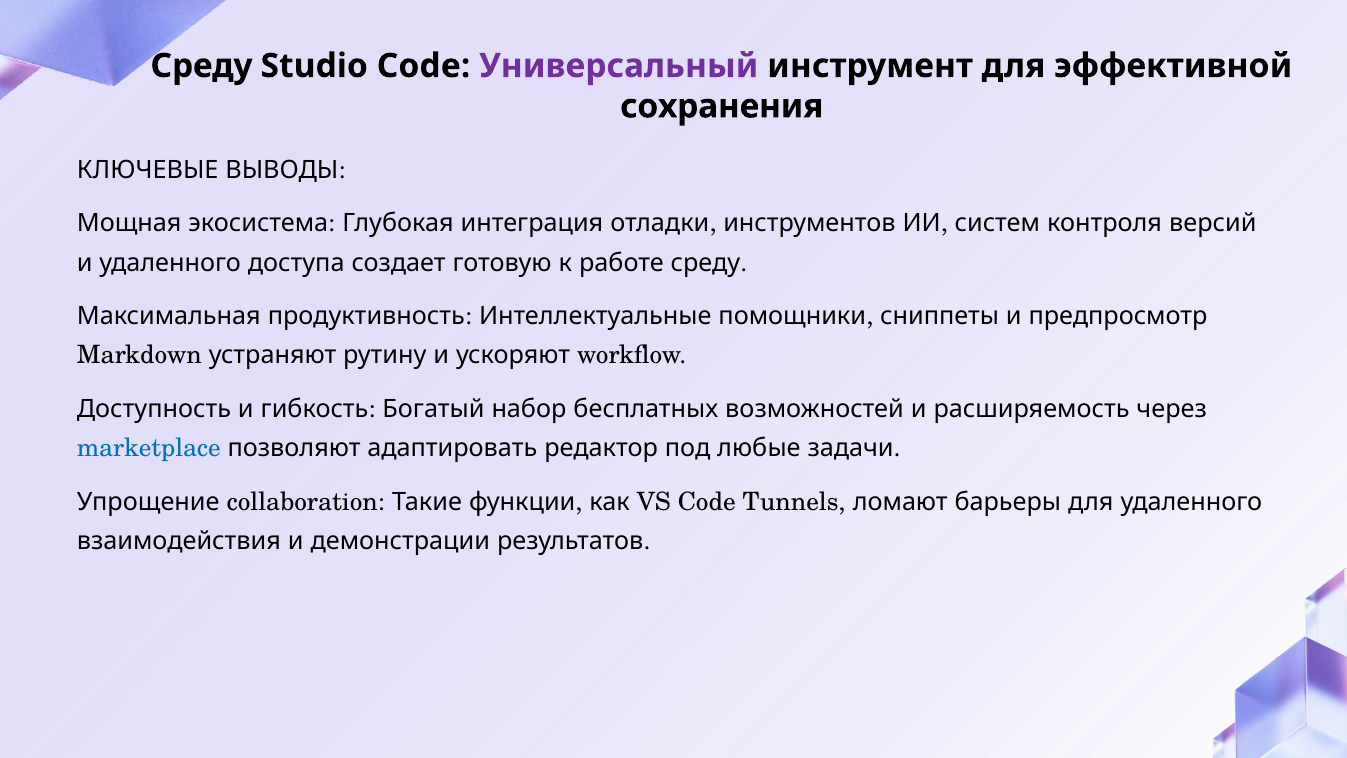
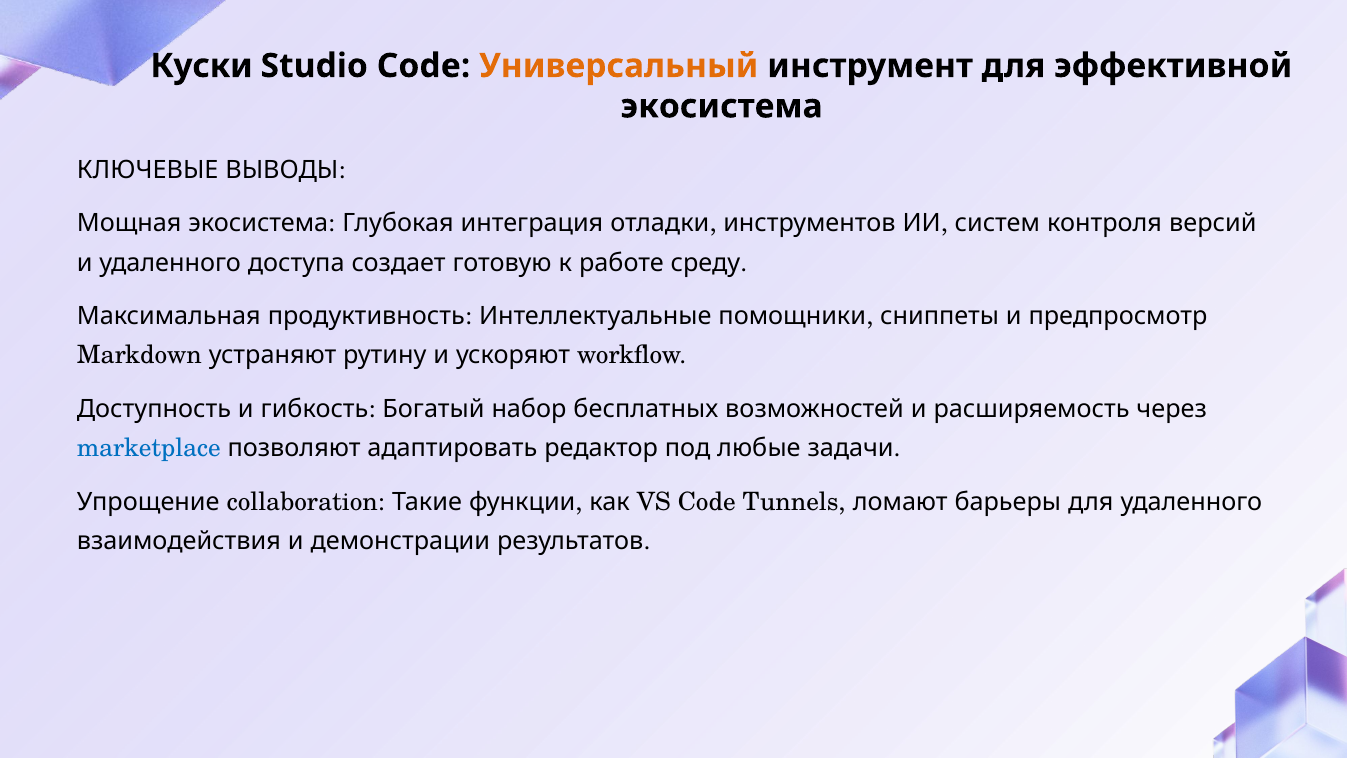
Среду: Среду -> Куски (202, 66)
Универсальный colour: purple -> orange (619, 66)
сохранения: сохранения -> экосистема (722, 106)
